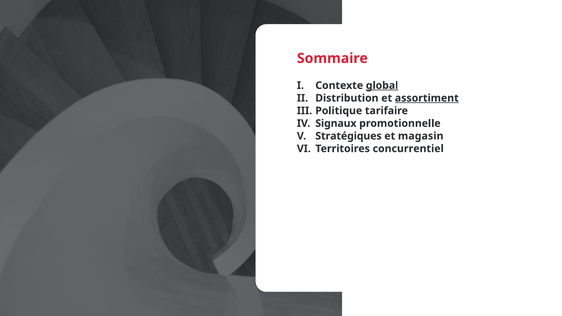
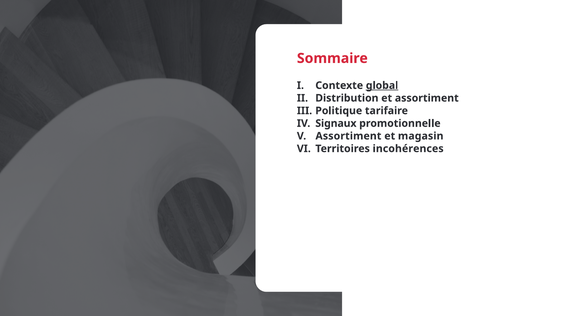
assortiment underline: present -> none (427, 98)
Stratégiques: Stratégiques -> Assortiment (348, 136)
concurrentiel: concurrentiel -> incohérences (408, 149)
